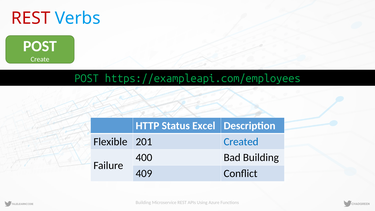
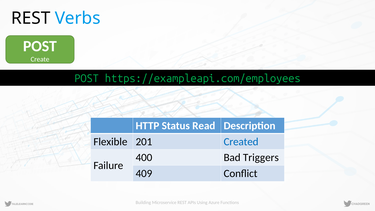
REST colour: red -> black (31, 18)
Excel: Excel -> Read (204, 126)
Bad Building: Building -> Triggers (261, 158)
